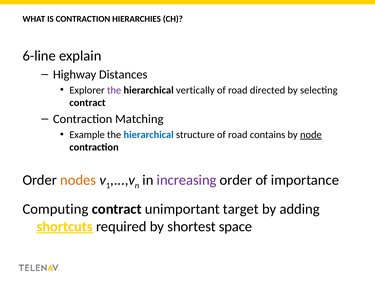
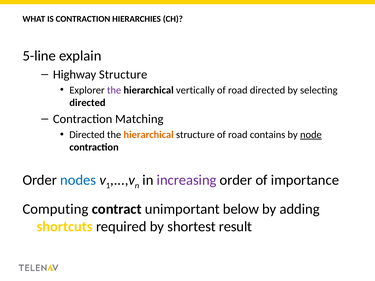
6-line: 6-line -> 5-line (39, 56)
Highway Distances: Distances -> Structure (123, 75)
contract: contract -> directed (87, 103)
Example: Example -> Directed (87, 135)
hierarchical colour: blue -> orange (149, 135)
nodes colour: orange -> blue (78, 180)
target: target -> below (241, 209)
shortcuts underline: present -> none (65, 227)
space: space -> result (235, 227)
